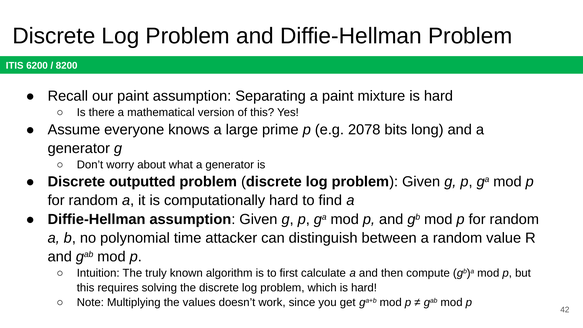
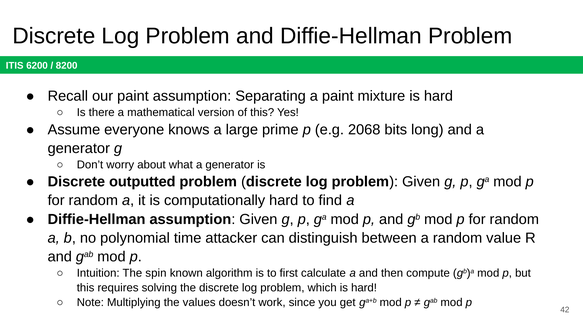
2078: 2078 -> 2068 (364, 130)
truly: truly -> spin (156, 273)
